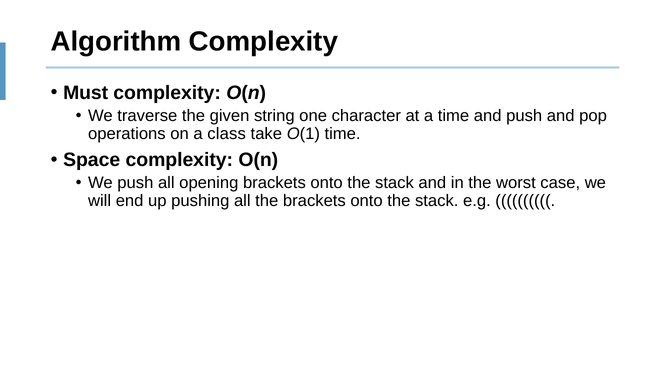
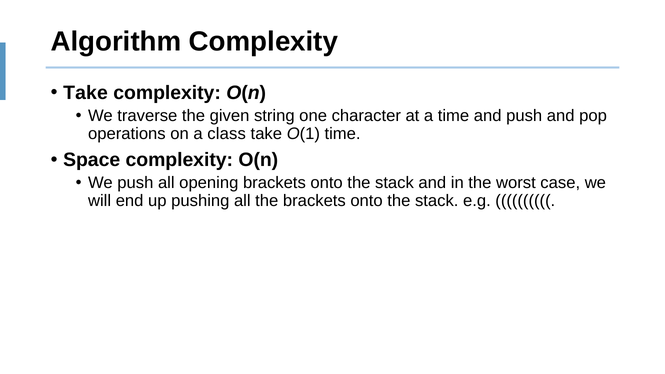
Must: Must -> Take (86, 93)
